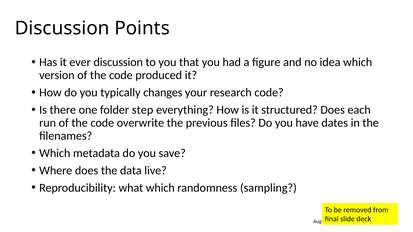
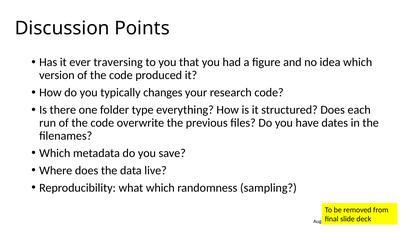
ever discussion: discussion -> traversing (118, 62)
step: step -> type (143, 110)
